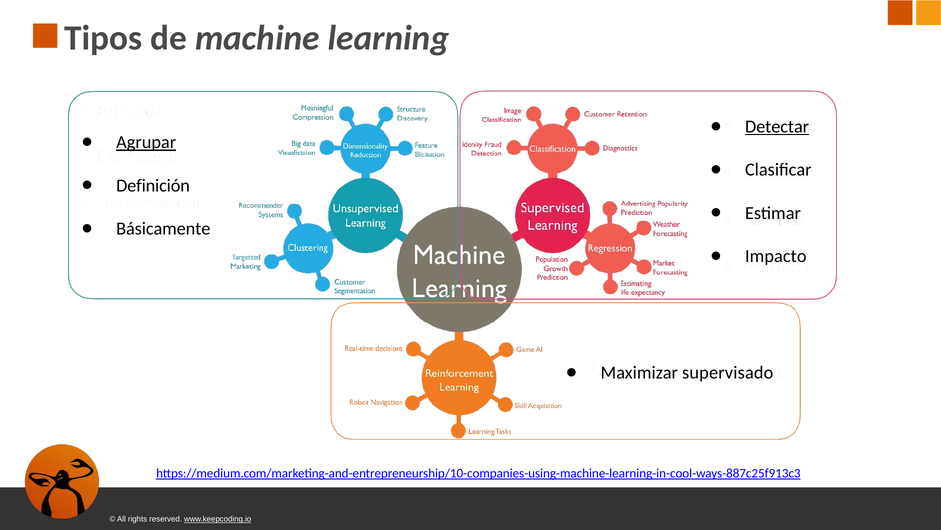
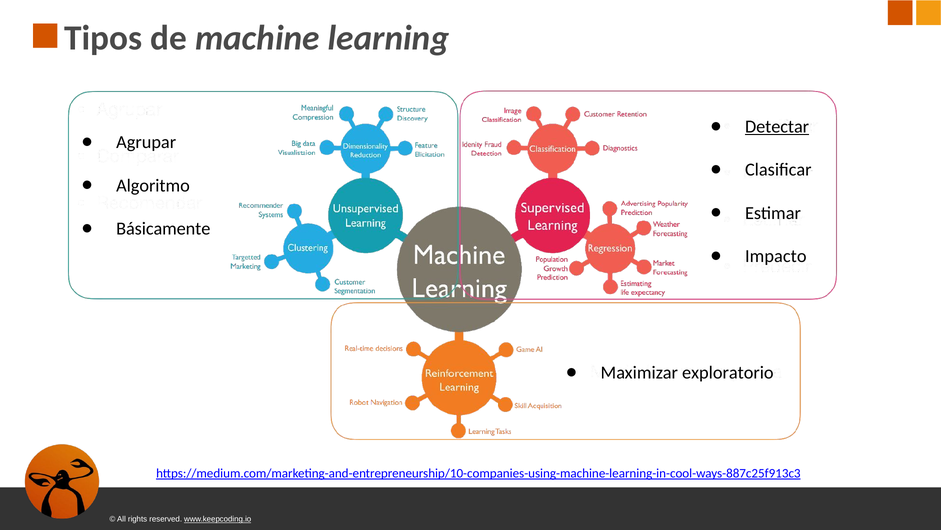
Agrupar underline: present -> none (146, 142)
Definición: Definición -> Algoritmo (153, 185)
supervisado: supervisado -> exploratorio (728, 372)
